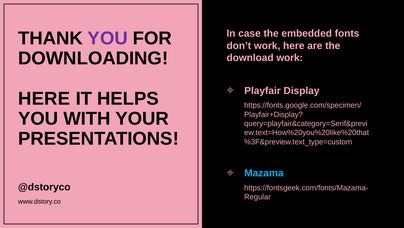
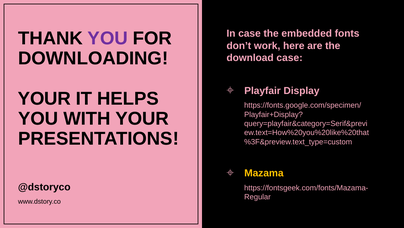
download work: work -> case (290, 58)
HERE: HERE -> YOUR (44, 98)
Mazama colour: light blue -> yellow (264, 173)
